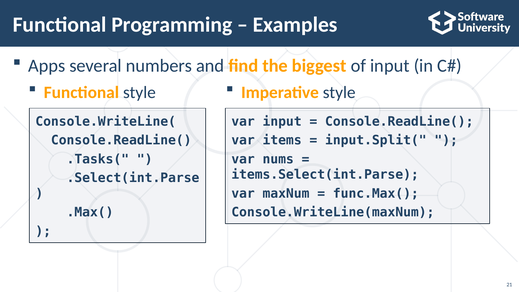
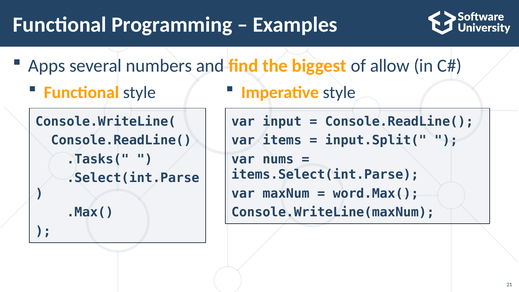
of input: input -> allow (390, 66)
func.Max(: func.Max( -> word.Max( (376, 193)
